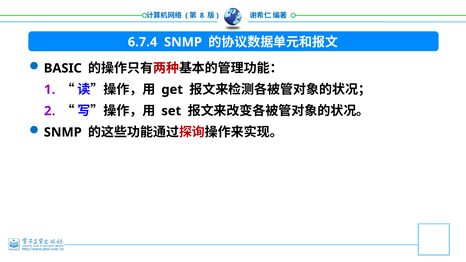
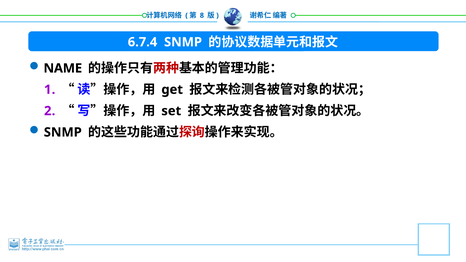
BASIC: BASIC -> NAME (63, 68)
